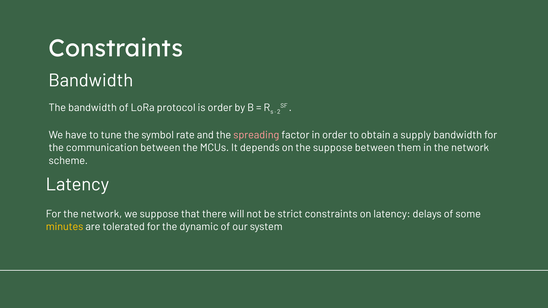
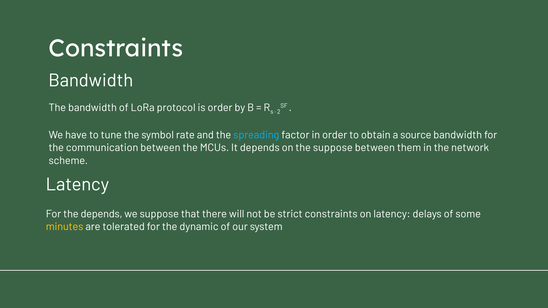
spreading colour: pink -> light blue (256, 135)
supply: supply -> source (416, 135)
For the network: network -> depends (101, 214)
